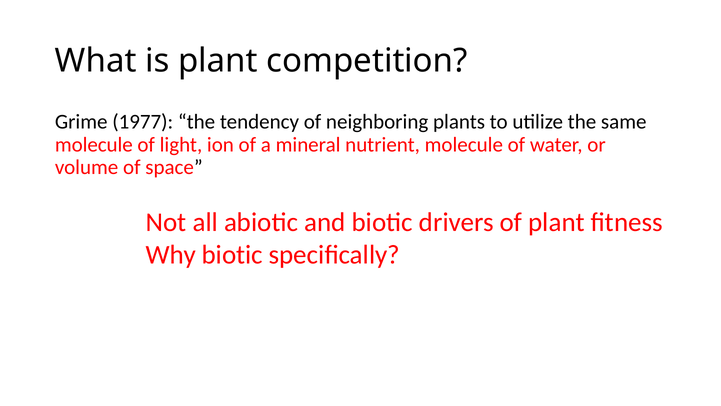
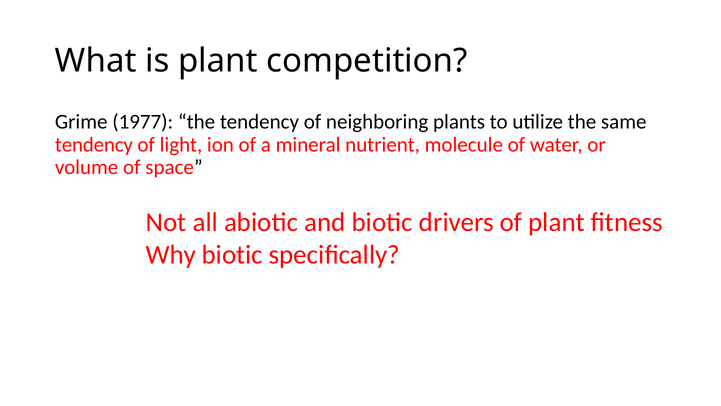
molecule: molecule -> tendency (94, 145)
